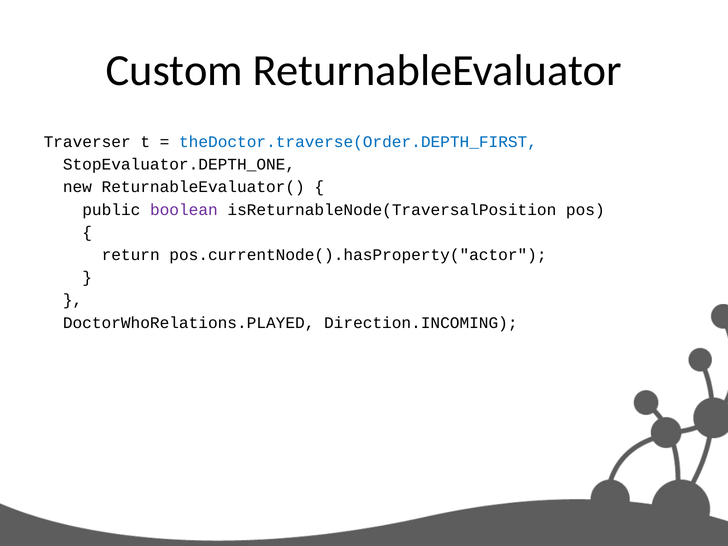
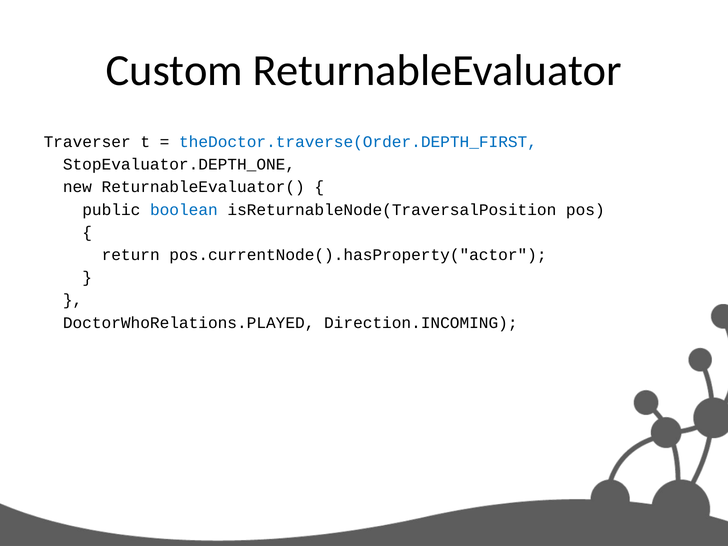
boolean colour: purple -> blue (184, 210)
